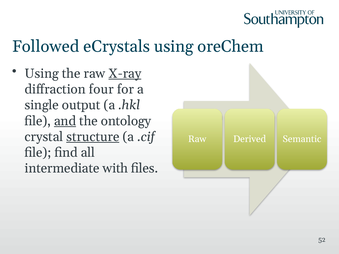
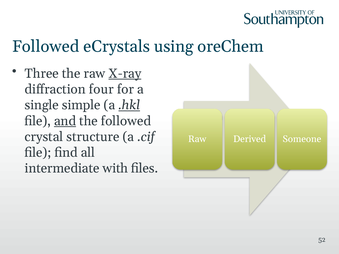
Using: Using -> Three (42, 74)
output: output -> simple (81, 105)
.hkl underline: none -> present (129, 105)
the ontology: ontology -> followed (126, 121)
structure underline: present -> none (93, 137)
Semantic: Semantic -> Someone (302, 139)
